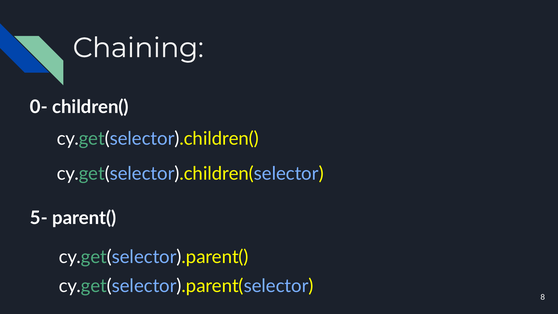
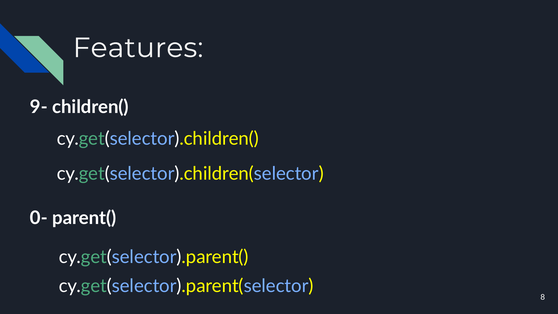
Chaining: Chaining -> Features (138, 48)
0-: 0- -> 9- (39, 107)
5-: 5- -> 0- (39, 218)
